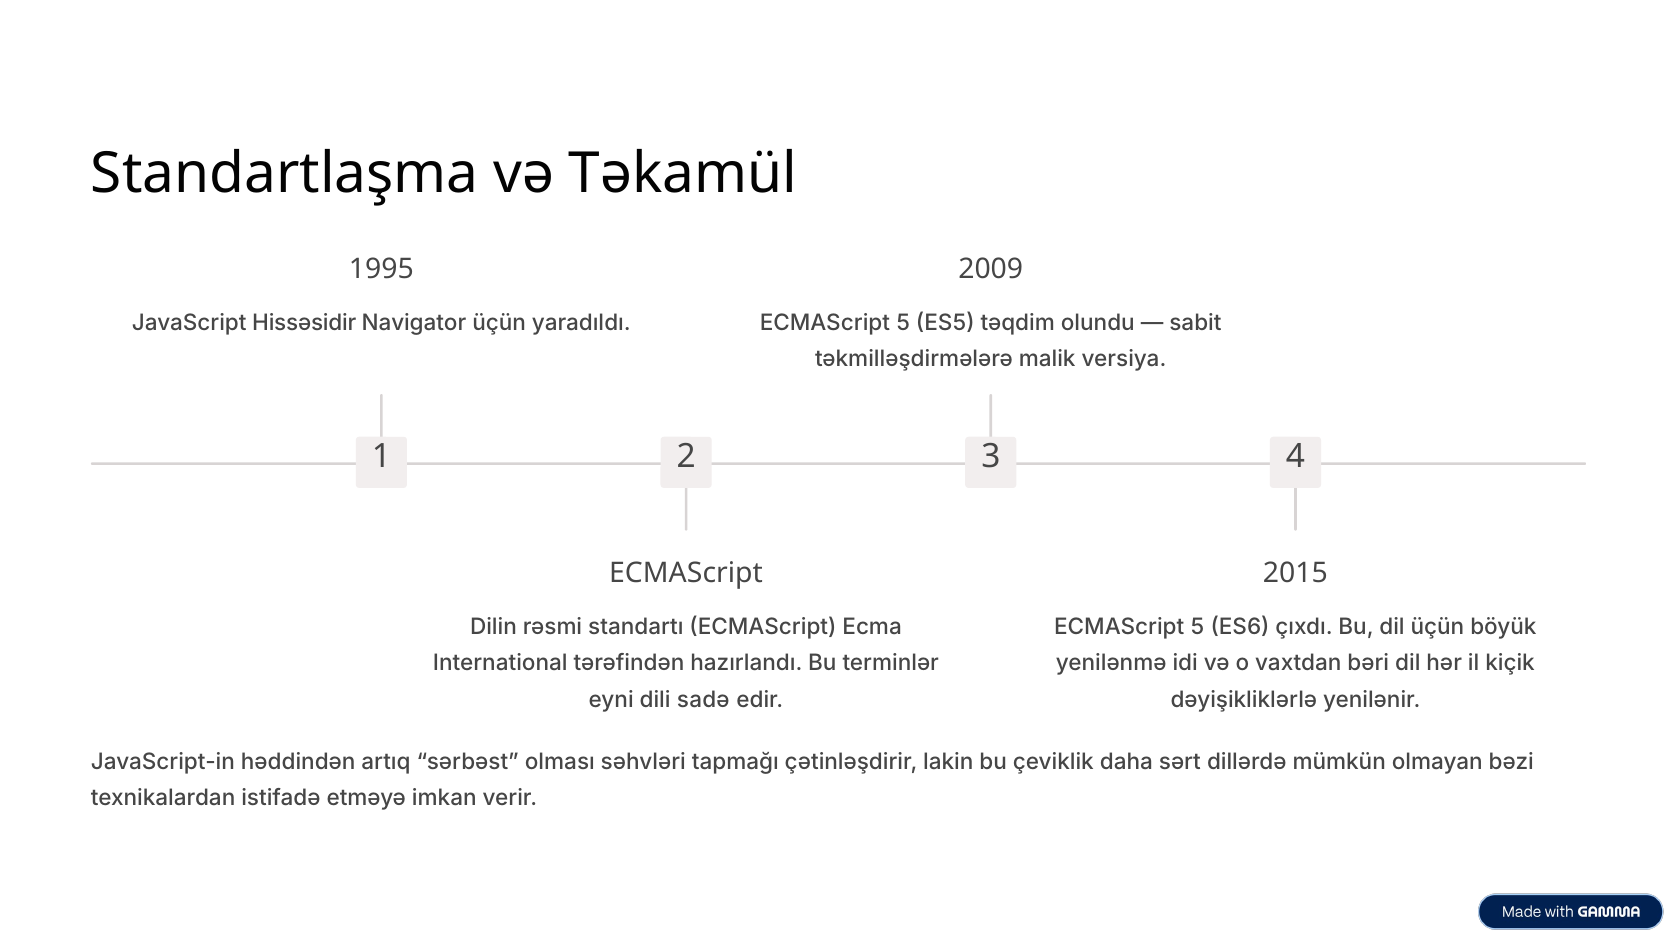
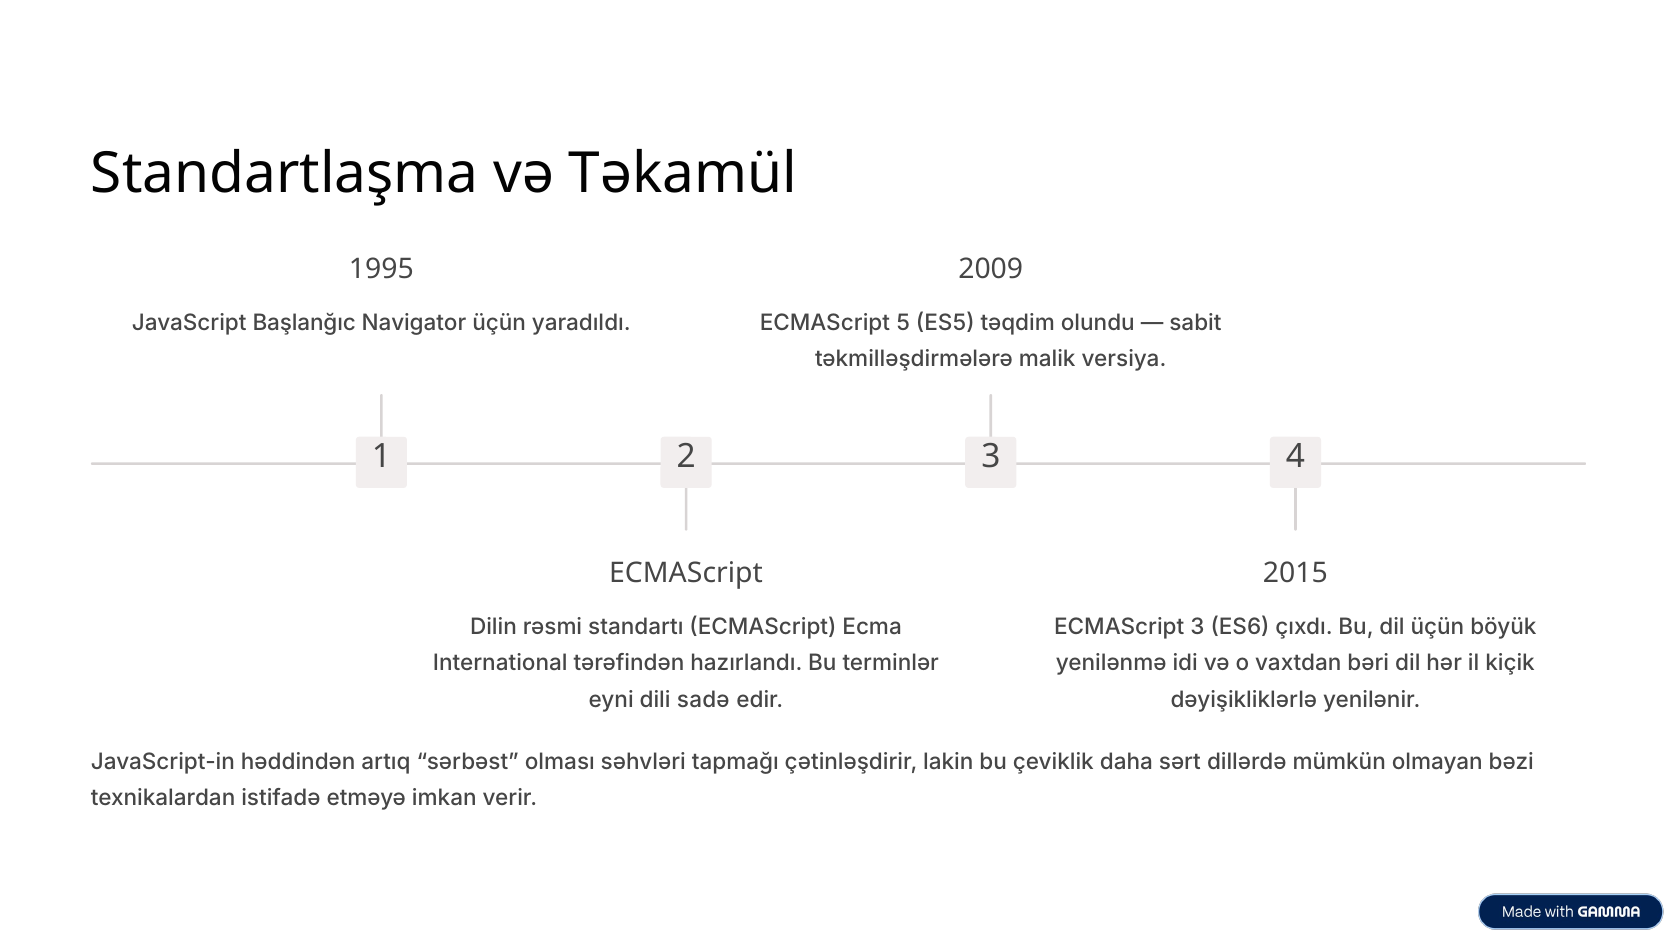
Hissəsidir: Hissəsidir -> Başlanğıc (304, 323)
5: 5 -> 3 (1197, 627)
